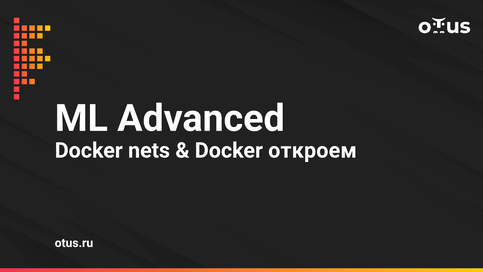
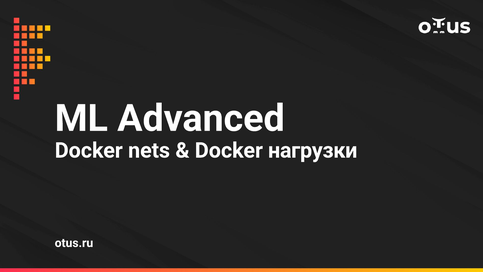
откроем: откроем -> нагрузки (313, 150)
